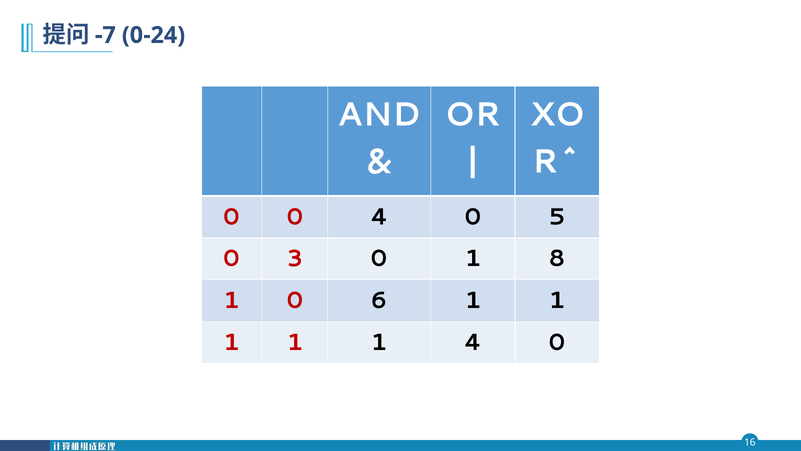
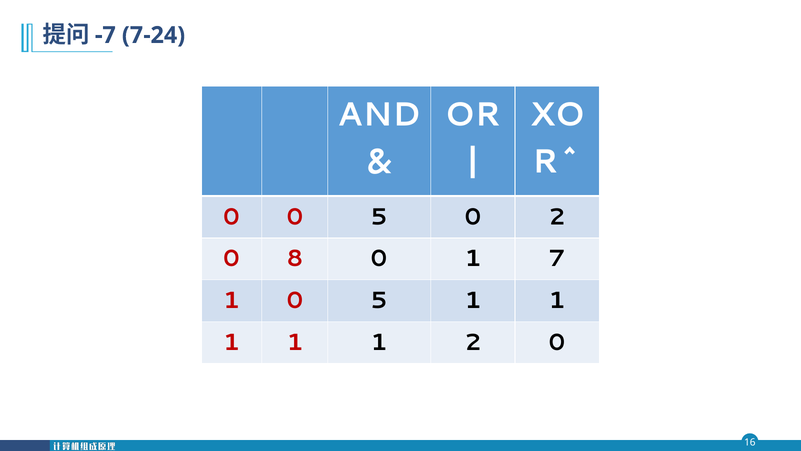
0-24: 0-24 -> 7-24 (154, 35)
0 0 4: 4 -> 5 (379, 217)
0 5: 5 -> 2 (557, 217)
3: 3 -> 8 (295, 259)
8: 8 -> 7 (557, 259)
1 0 6: 6 -> 5 (379, 300)
1 4: 4 -> 2 (473, 342)
